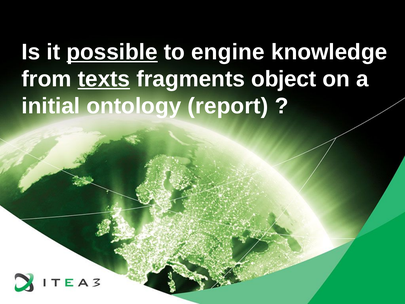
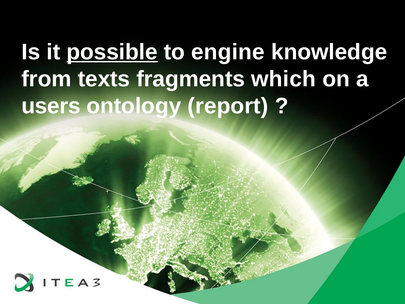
texts underline: present -> none (104, 79)
object: object -> which (284, 79)
initial: initial -> users (51, 106)
